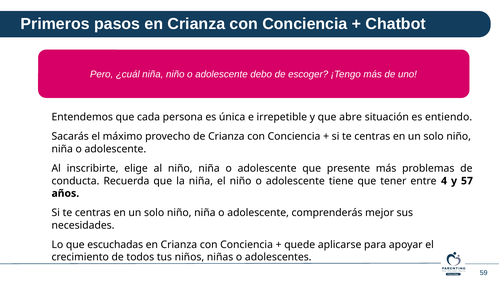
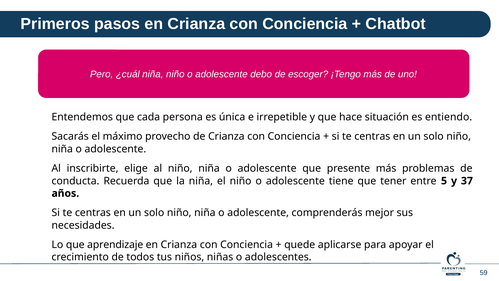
abre: abre -> hace (351, 117)
4: 4 -> 5 (444, 181)
57: 57 -> 37 (467, 181)
escuchadas: escuchadas -> aprendizaje (115, 244)
